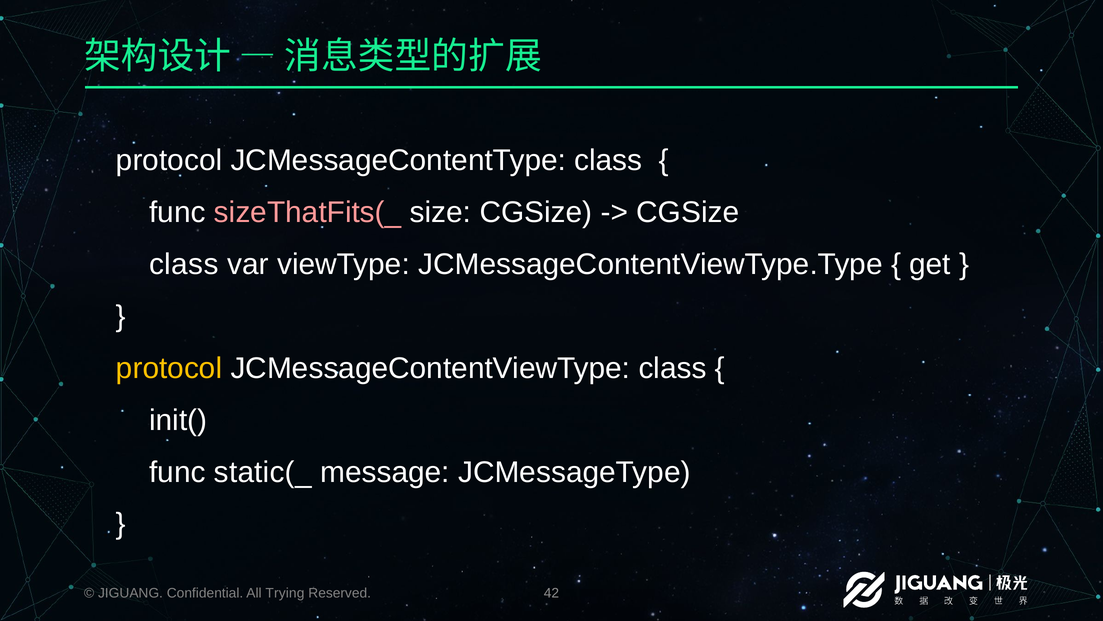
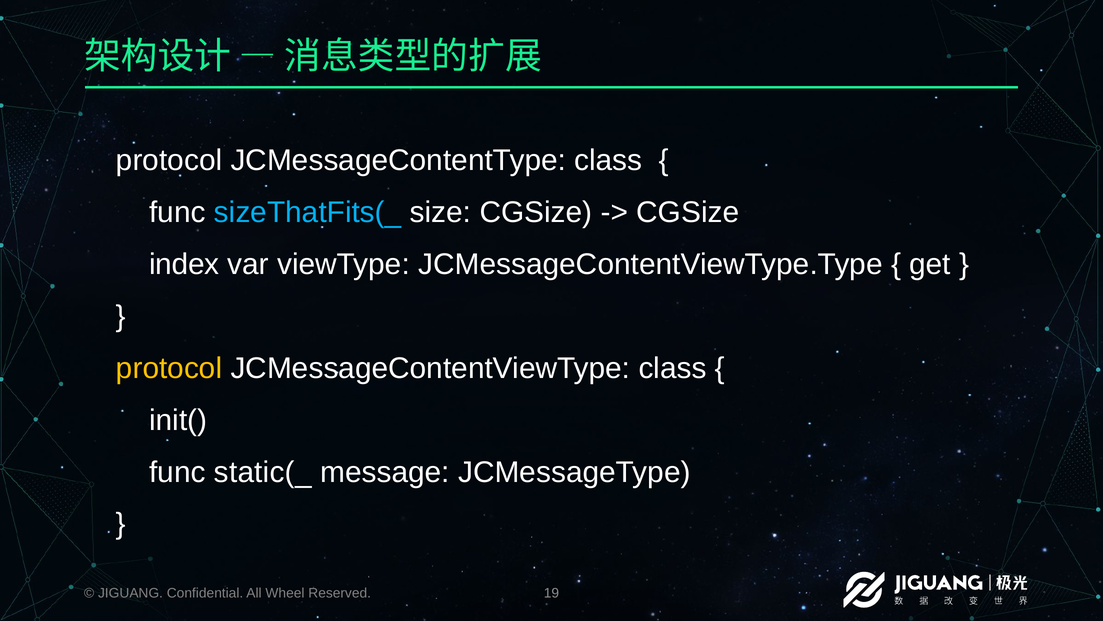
sizeThatFits(_ colour: pink -> light blue (308, 212)
class: class -> index (184, 264)
Trying: Trying -> Wheel (285, 593)
42: 42 -> 19 (551, 593)
